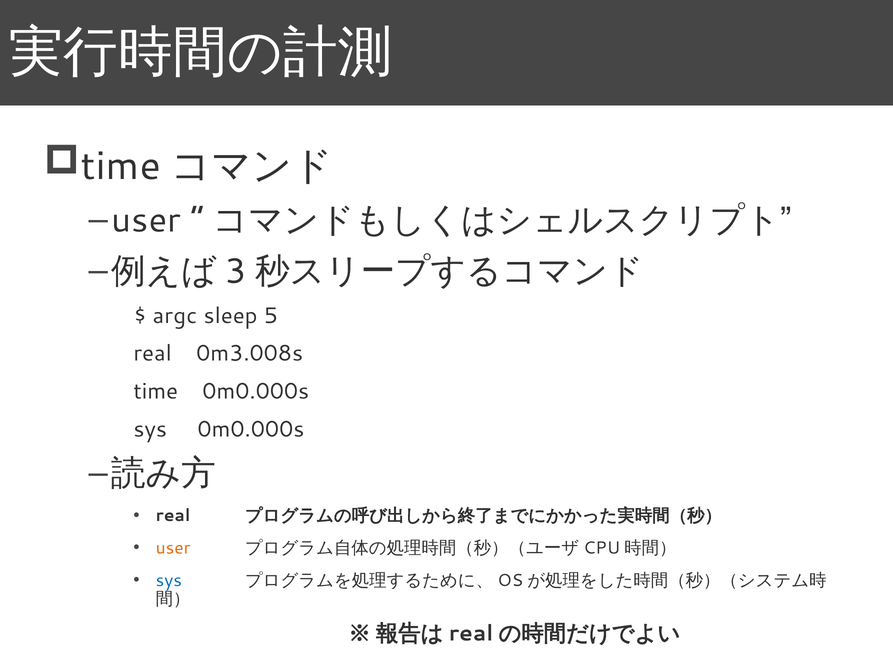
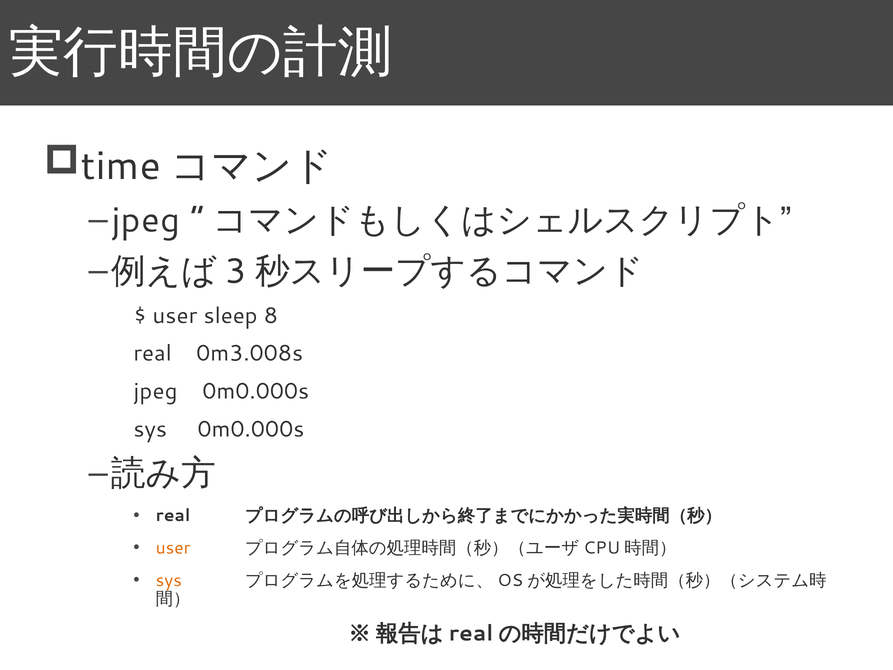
user: user -> jpeg (146, 220)
argc: argc -> user (175, 316)
5: 5 -> 8 (271, 316)
time: time -> jpeg (156, 391)
sys colour: blue -> orange (169, 580)
